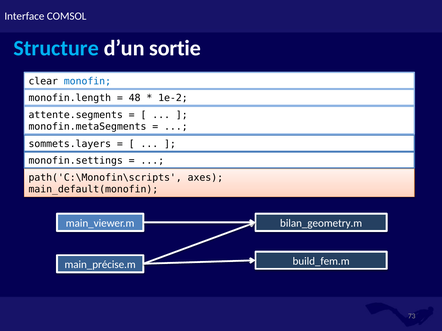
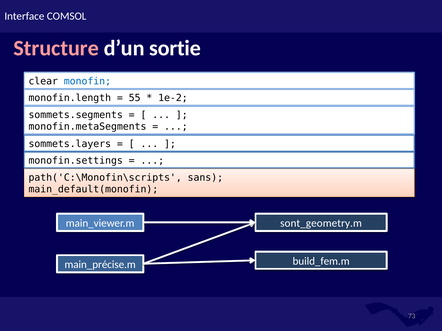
Structure colour: light blue -> pink (56, 48)
48: 48 -> 55 (135, 98)
attente.segments: attente.segments -> sommets.segments (76, 115)
axes: axes -> sans (205, 178)
bilan_geometry.m: bilan_geometry.m -> sont_geometry.m (321, 223)
